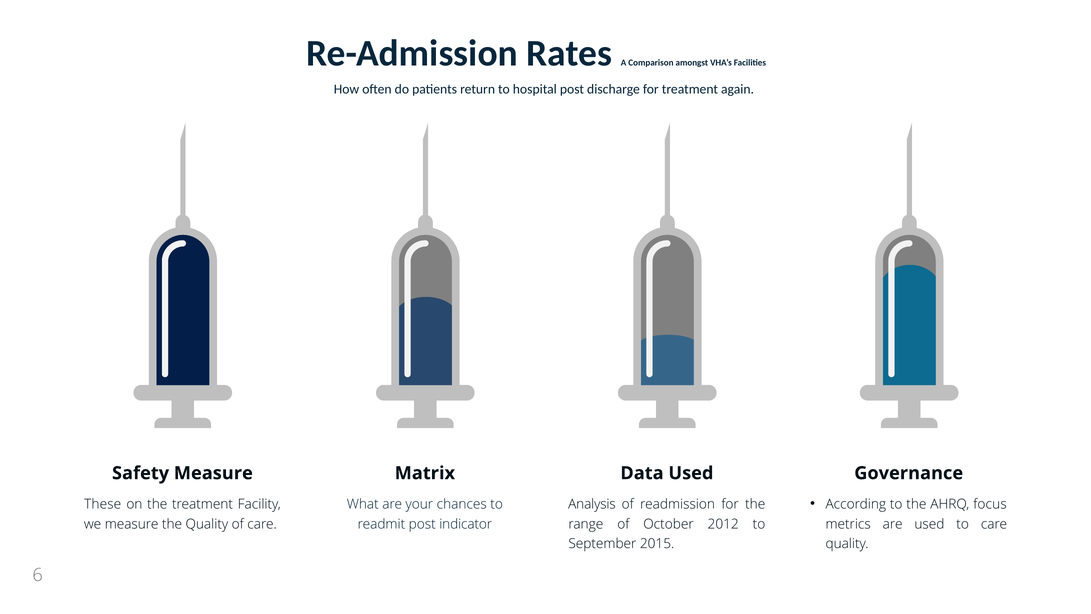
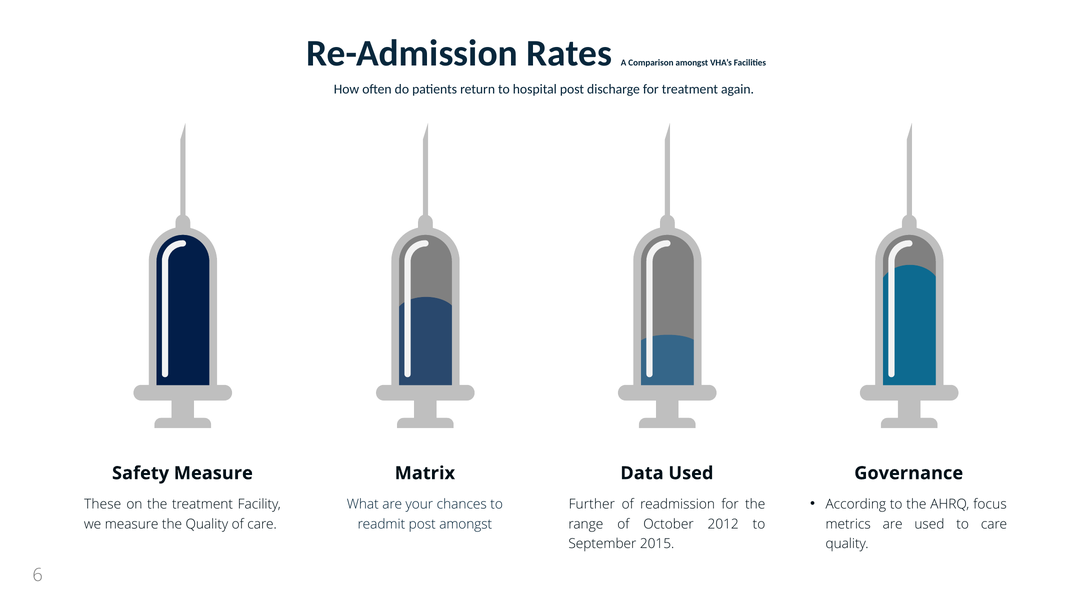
Analysis: Analysis -> Further (592, 504)
post indicator: indicator -> amongst (466, 524)
